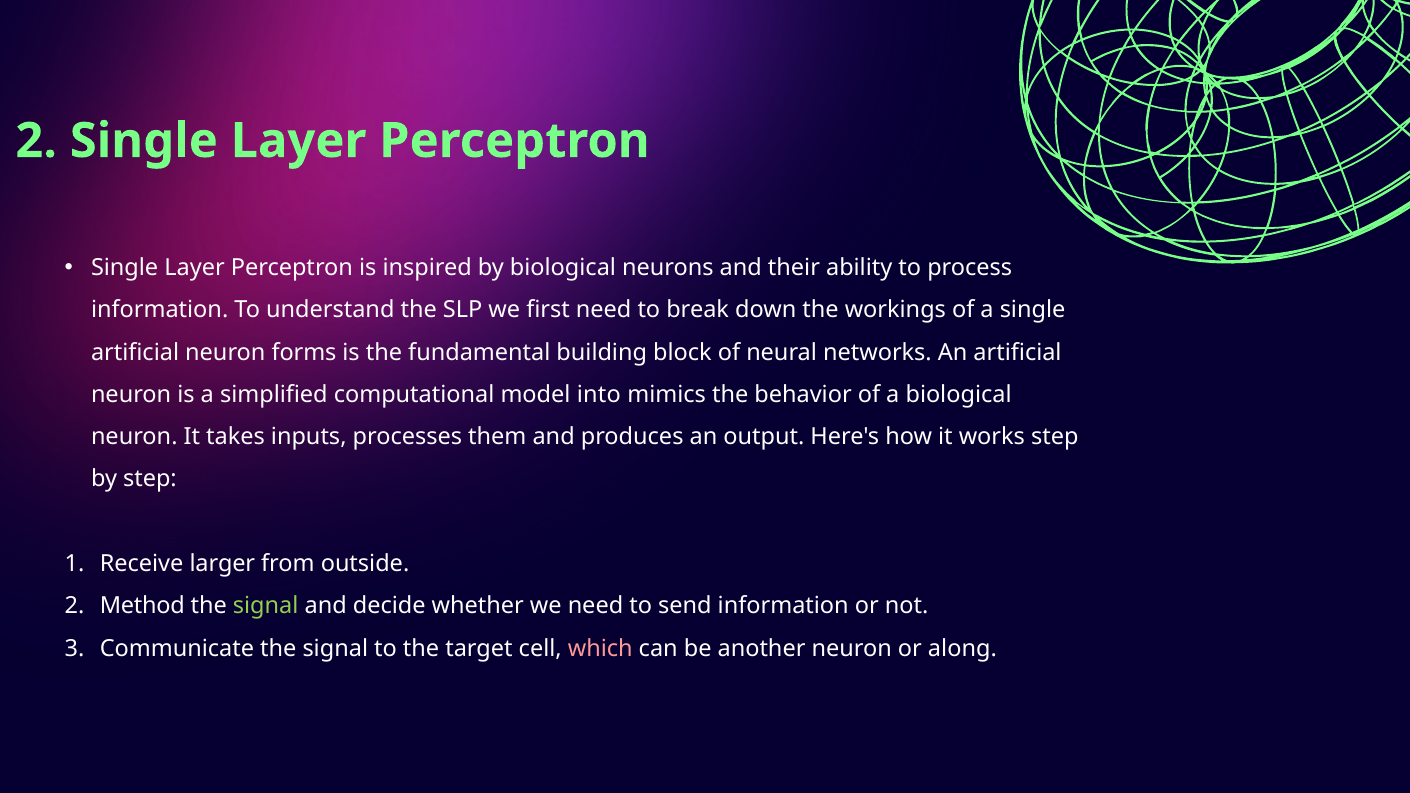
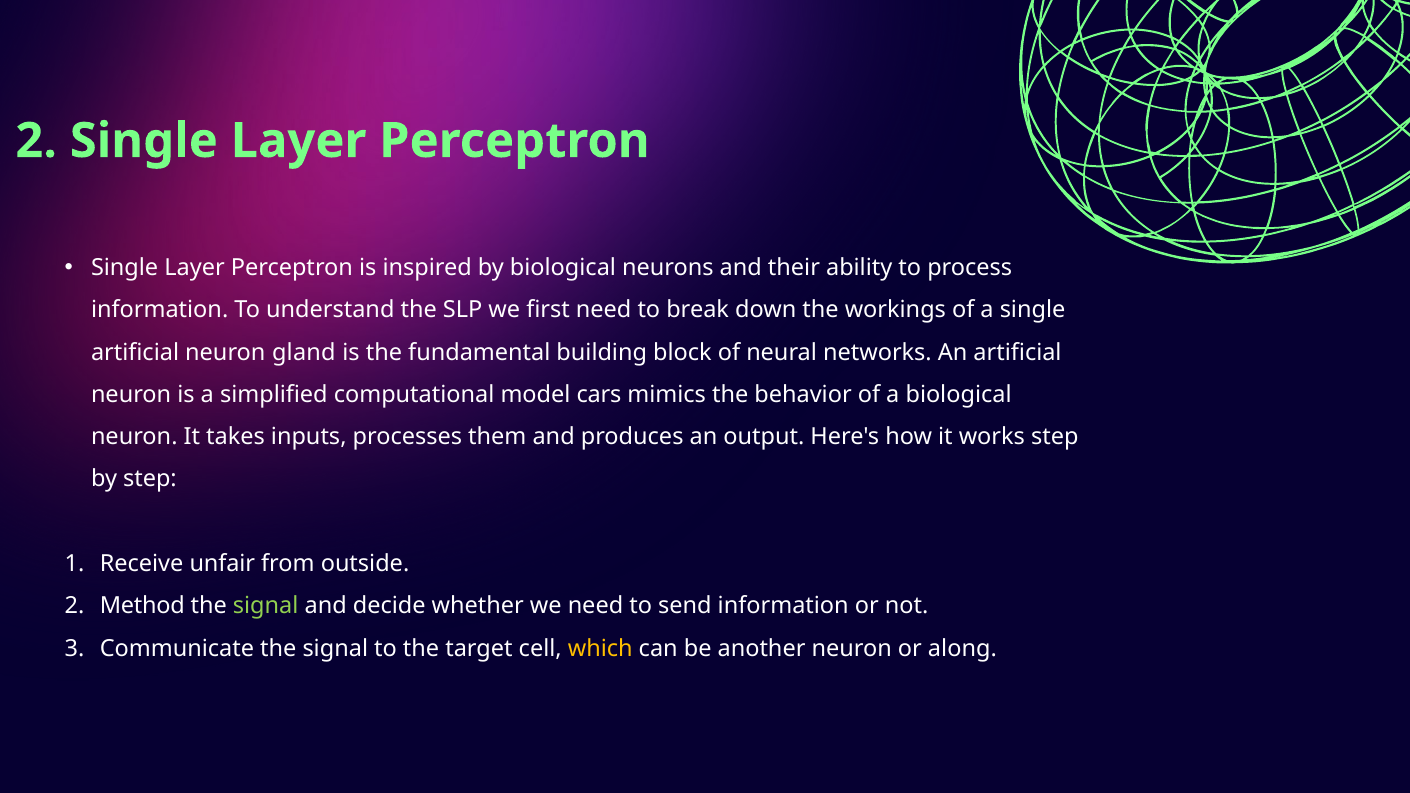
forms: forms -> gland (304, 352)
into: into -> cars (599, 395)
larger: larger -> unfair (222, 564)
which colour: pink -> yellow (600, 648)
